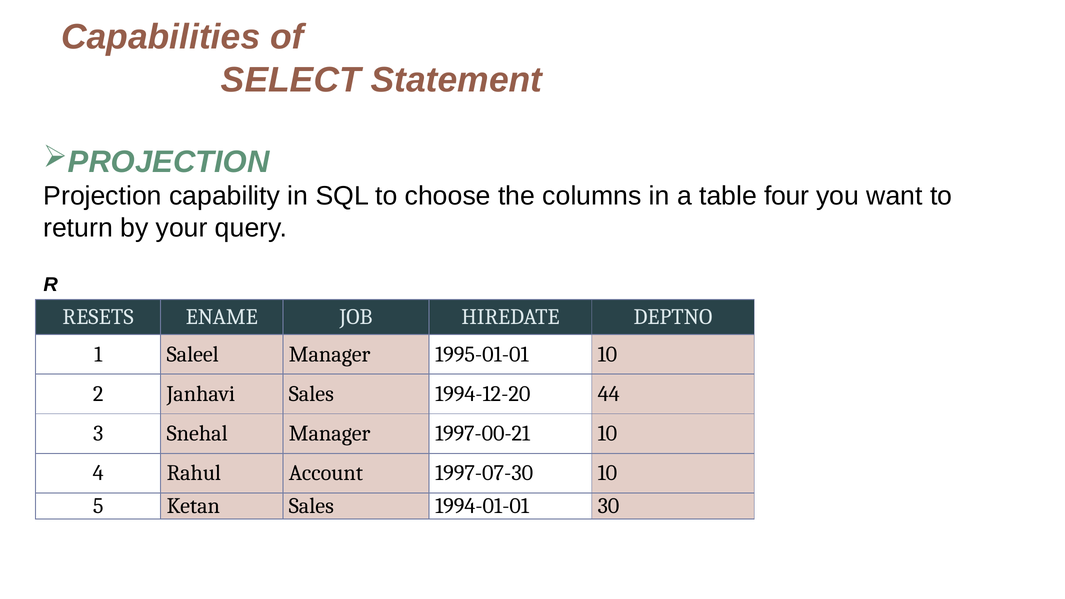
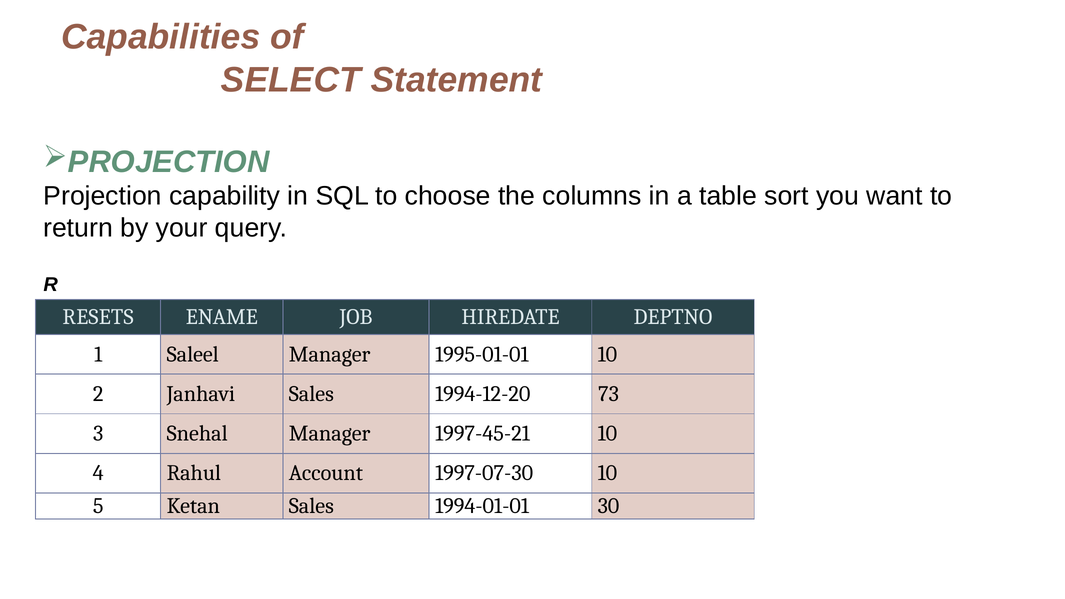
four: four -> sort (786, 196)
44: 44 -> 73 (609, 394)
1997-00-21: 1997-00-21 -> 1997-45-21 (483, 433)
